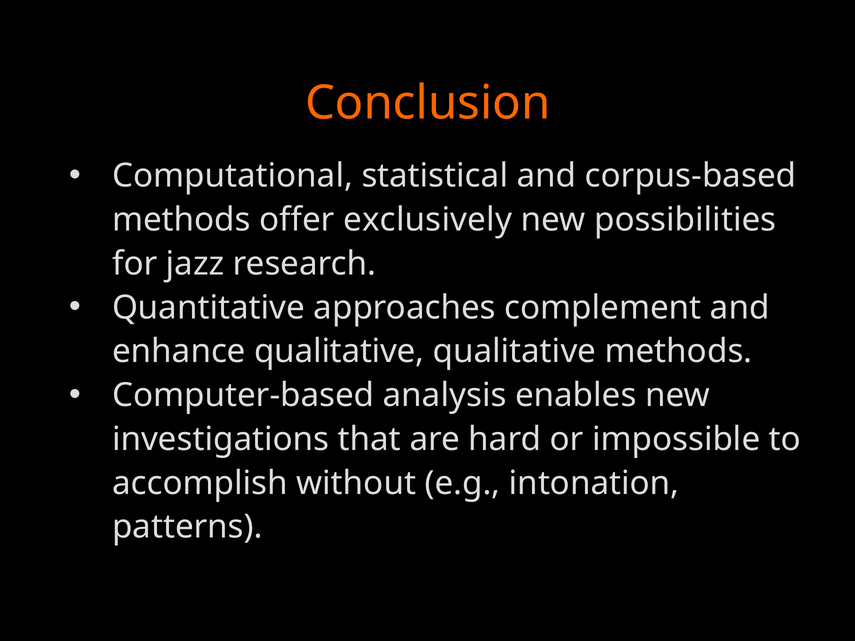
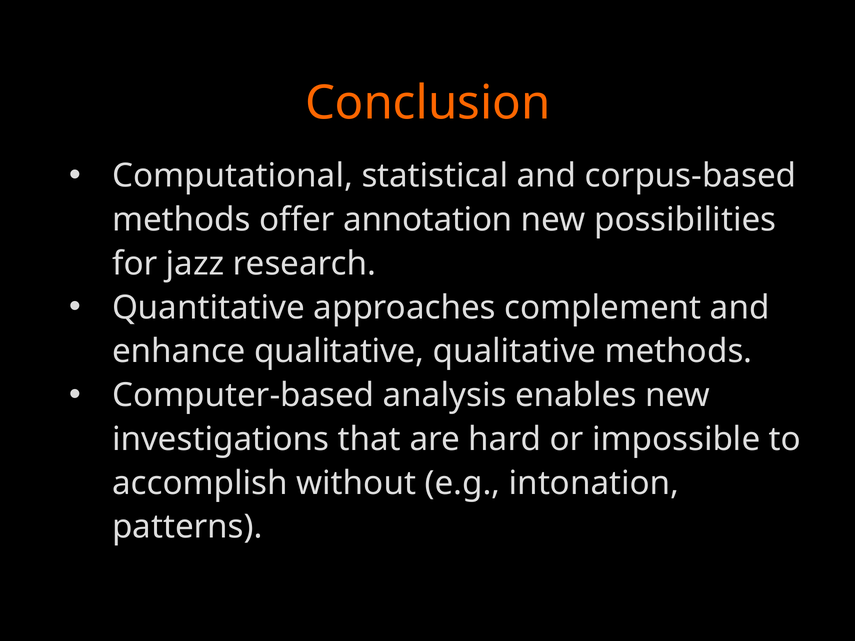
exclusively: exclusively -> annotation (428, 220)
